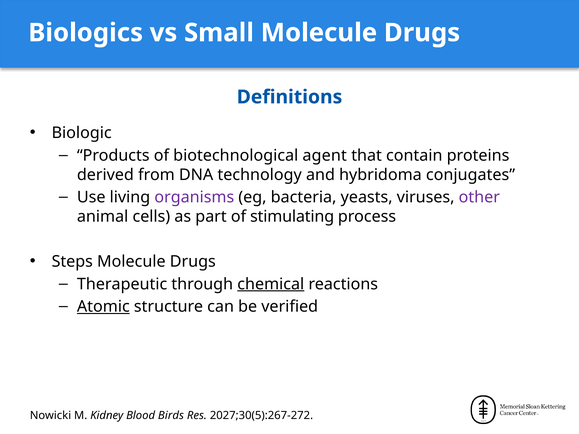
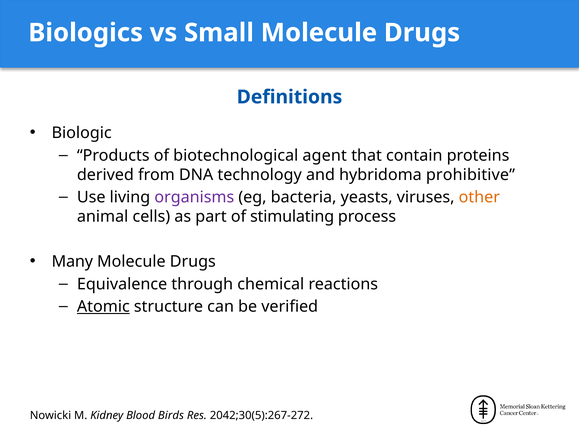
conjugates: conjugates -> prohibitive (470, 175)
other colour: purple -> orange (479, 197)
Steps: Steps -> Many (72, 262)
Therapeutic: Therapeutic -> Equivalence (122, 284)
chemical underline: present -> none (271, 284)
2027;30(5):267-272: 2027;30(5):267-272 -> 2042;30(5):267-272 (261, 416)
